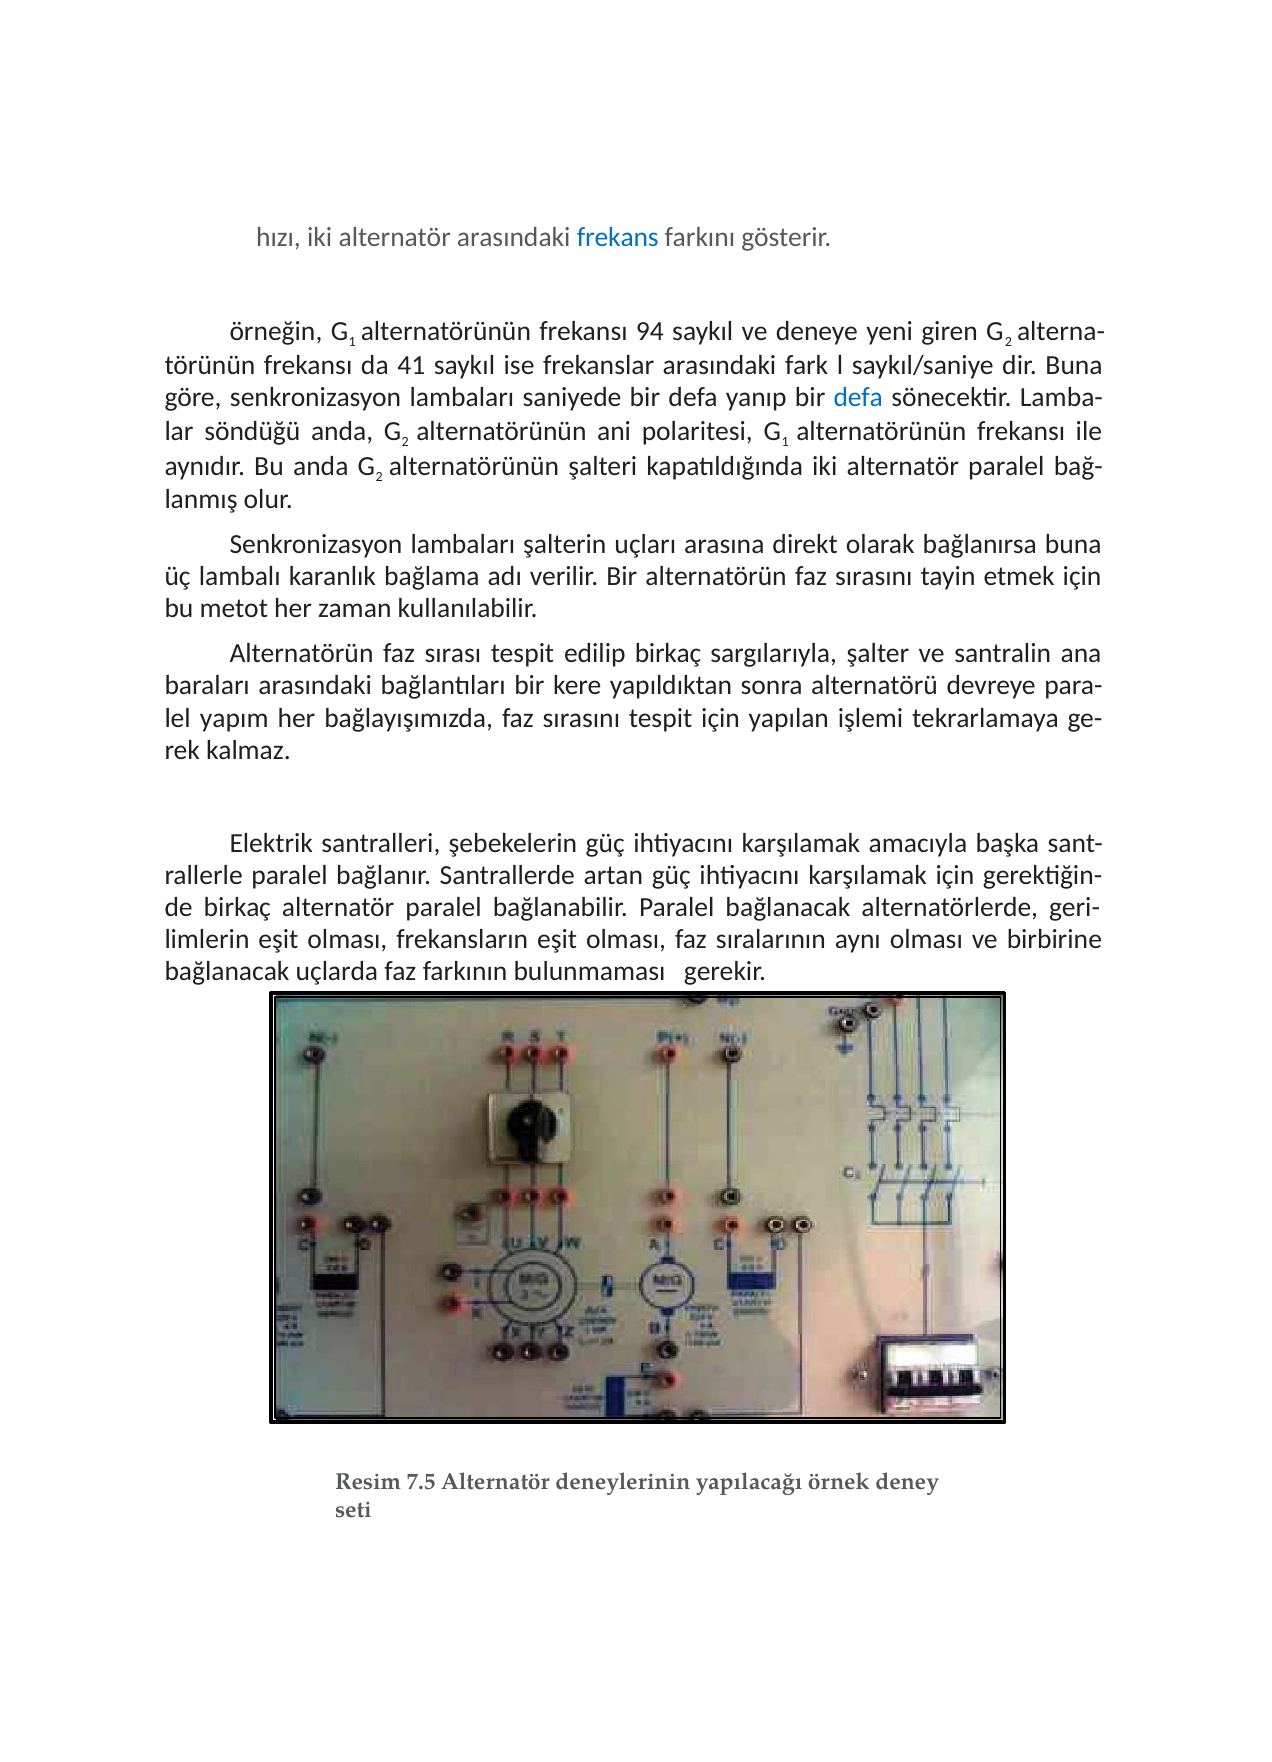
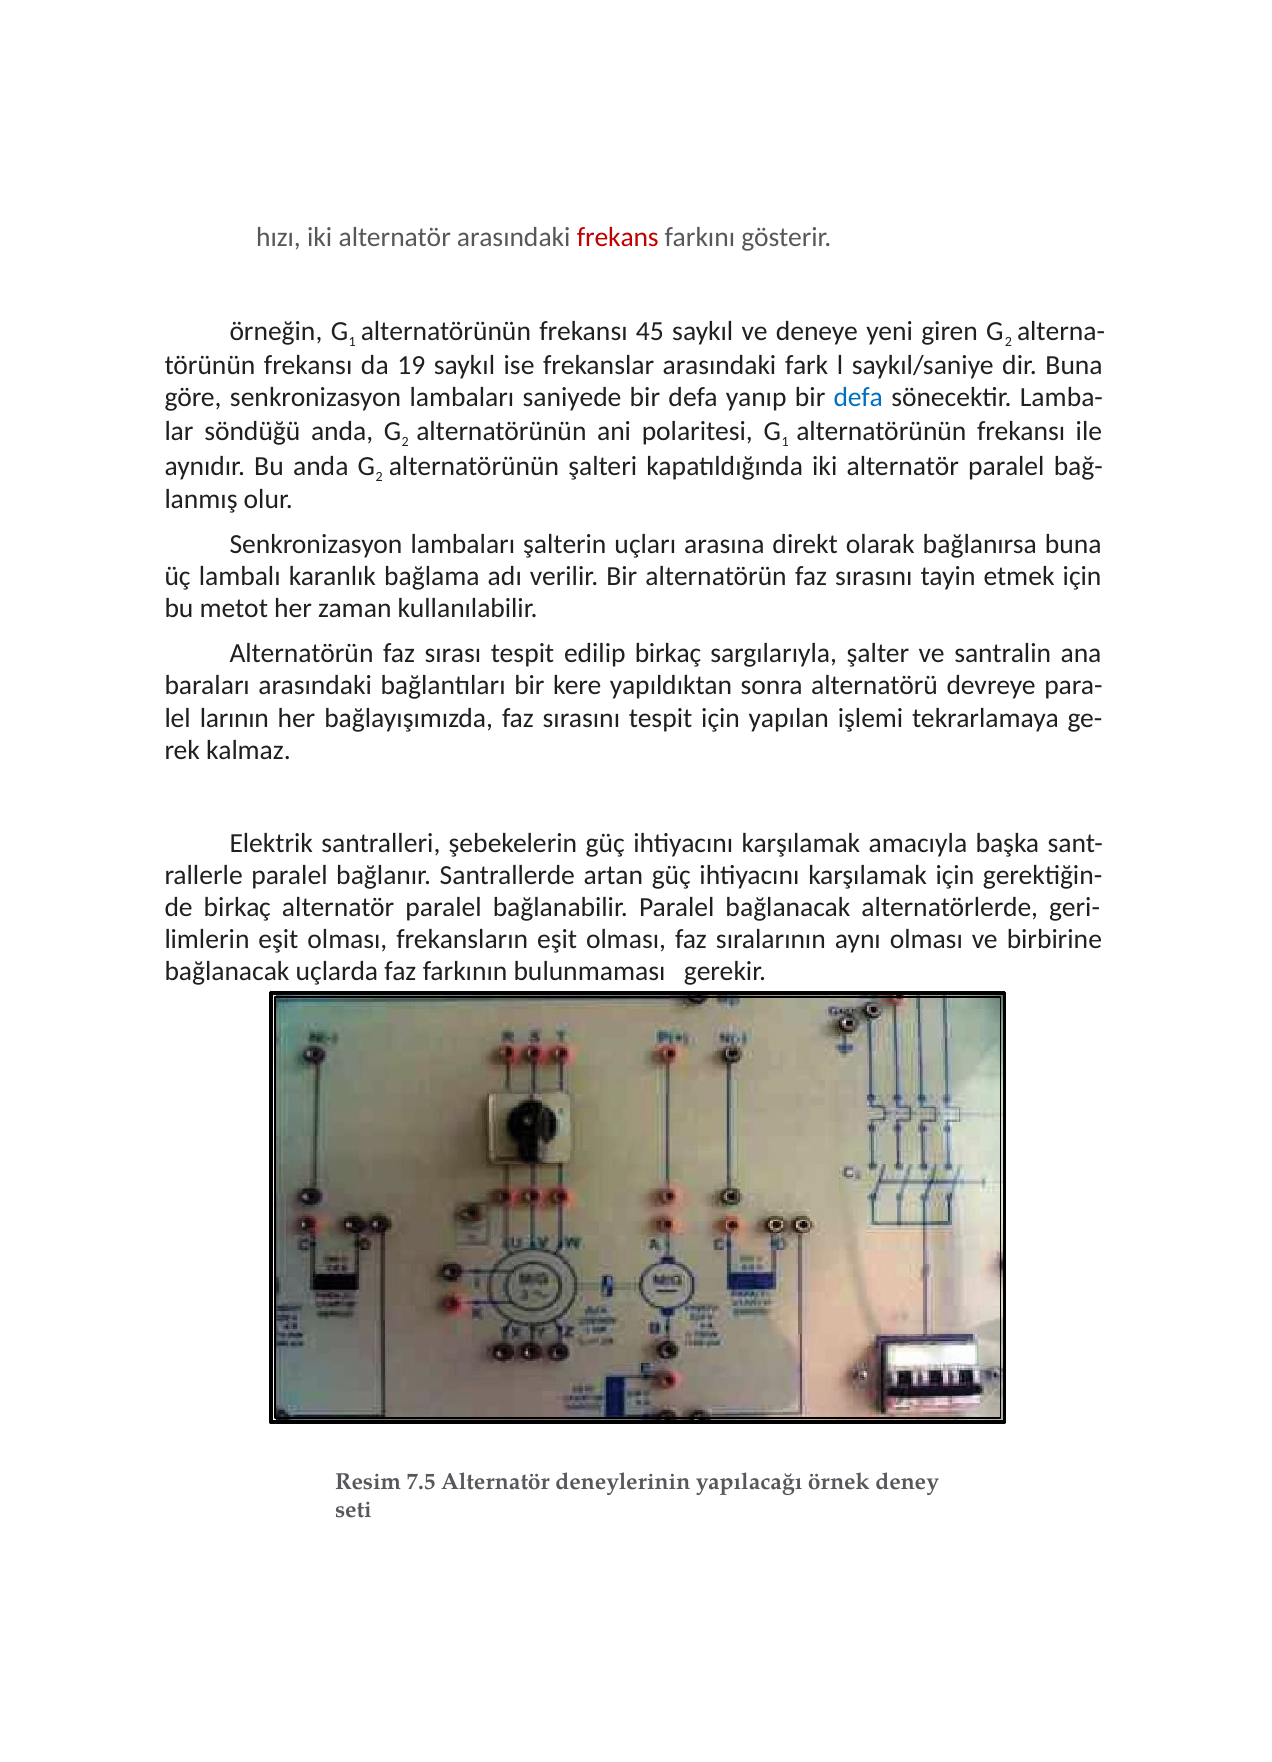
frekans colour: blue -> red (618, 238)
94: 94 -> 45 (650, 332)
41: 41 -> 19 (411, 365)
yapım: yapım -> larının (234, 718)
